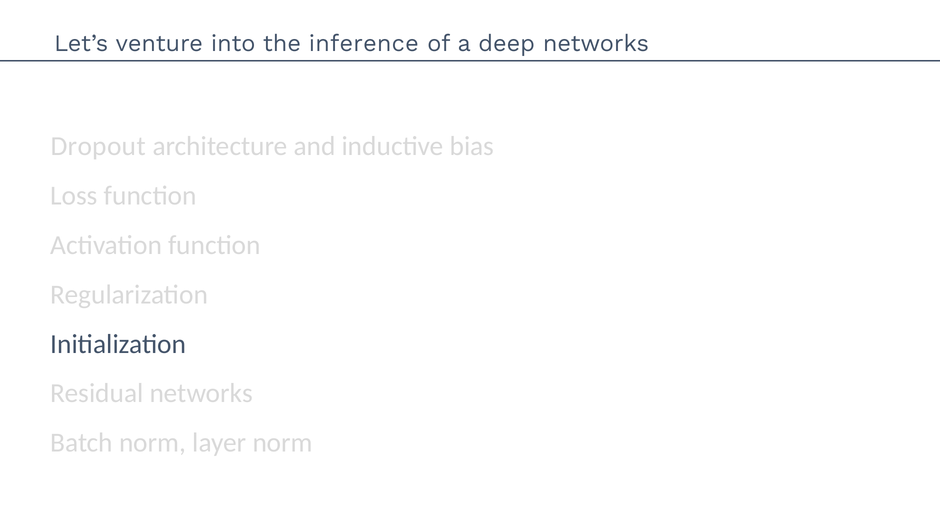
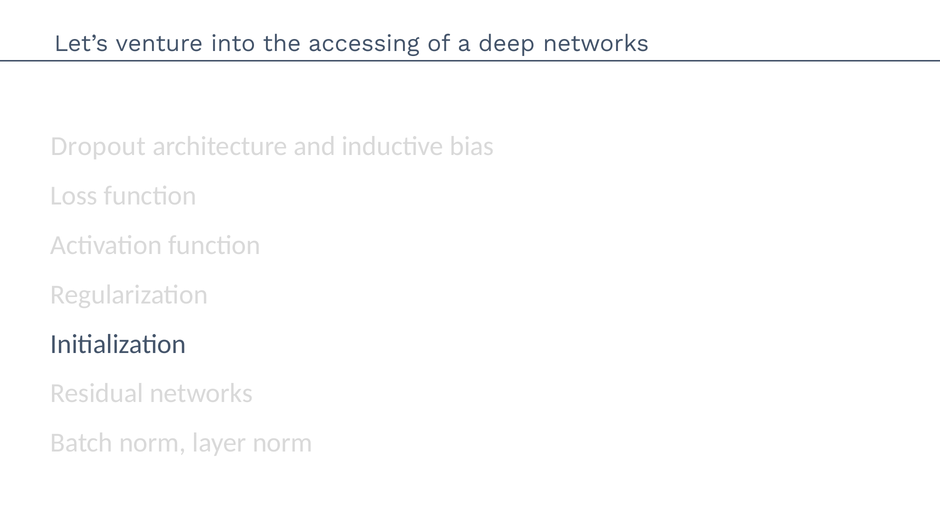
inference: inference -> accessing (364, 44)
